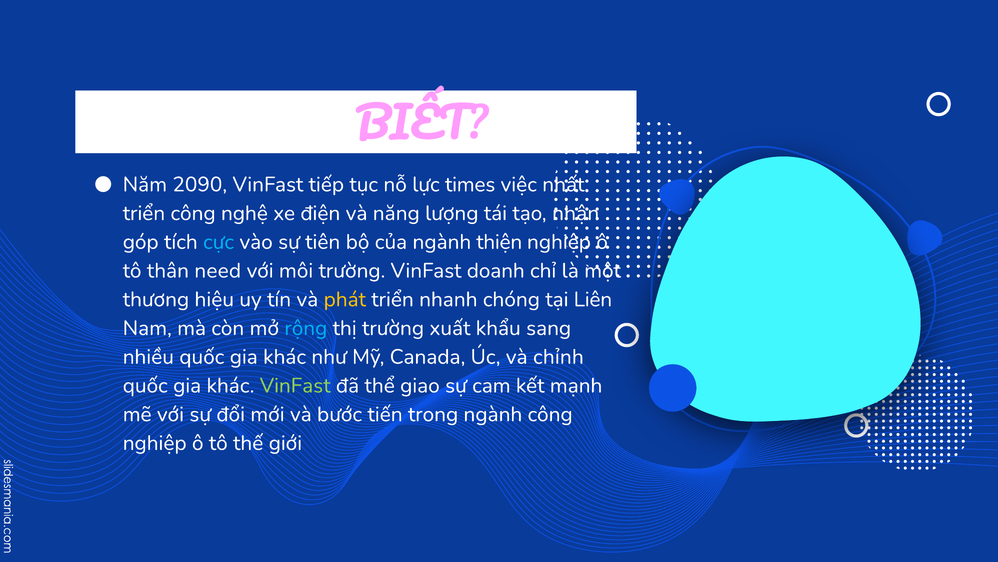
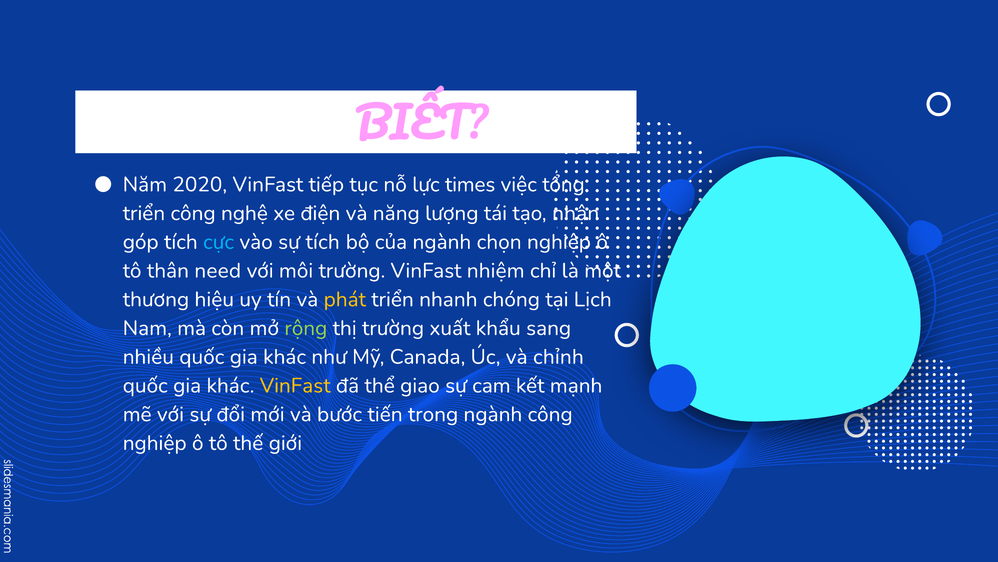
2090: 2090 -> 2020 (200, 184)
nhất: nhất -> tổng (563, 184)
sự tiên: tiên -> tích (323, 242)
thiện: thiện -> chọn (499, 242)
doanh: doanh -> nhiệm (496, 270)
Liên: Liên -> Lịch (593, 299)
rộng colour: light blue -> light green (306, 328)
VinFast colour: light green -> yellow (295, 385)
